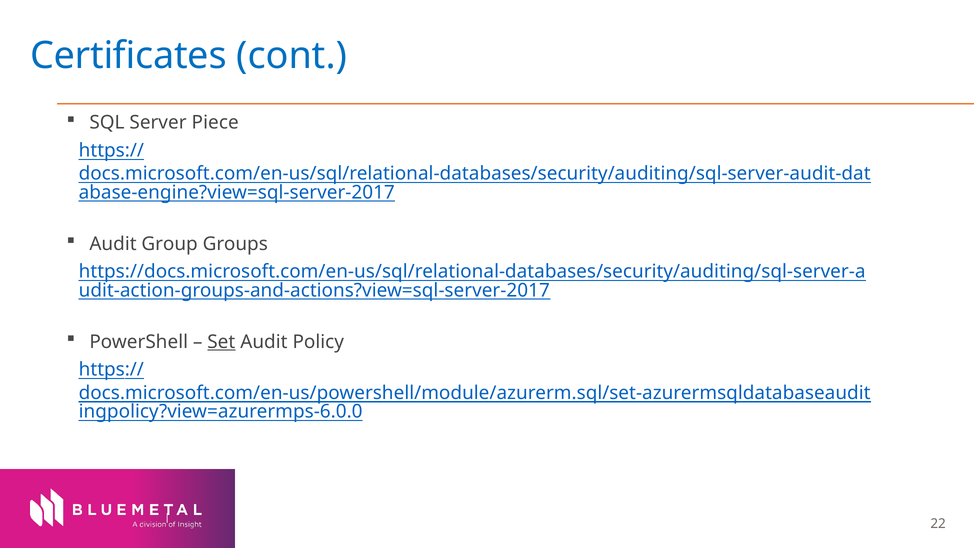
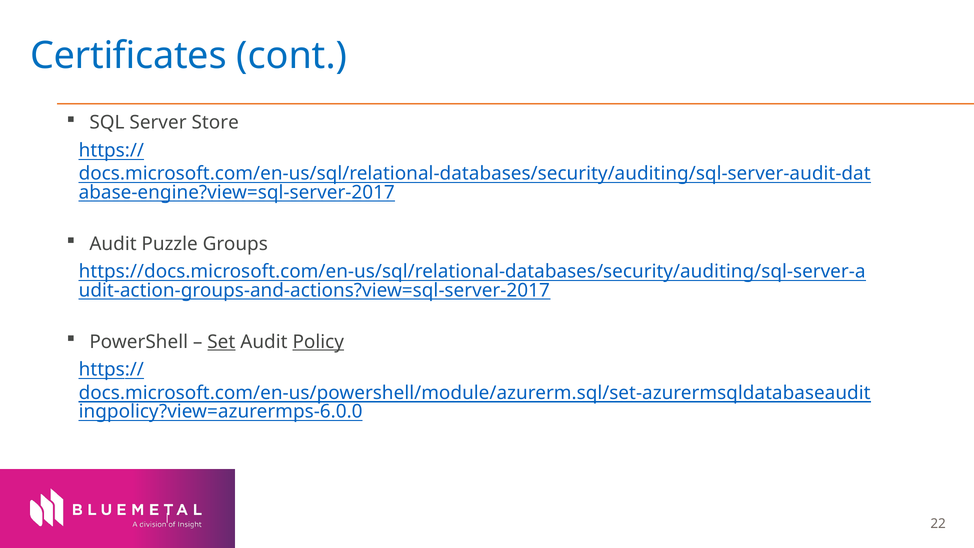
Piece: Piece -> Store (215, 123)
Group: Group -> Puzzle (170, 244)
Policy underline: none -> present (318, 342)
